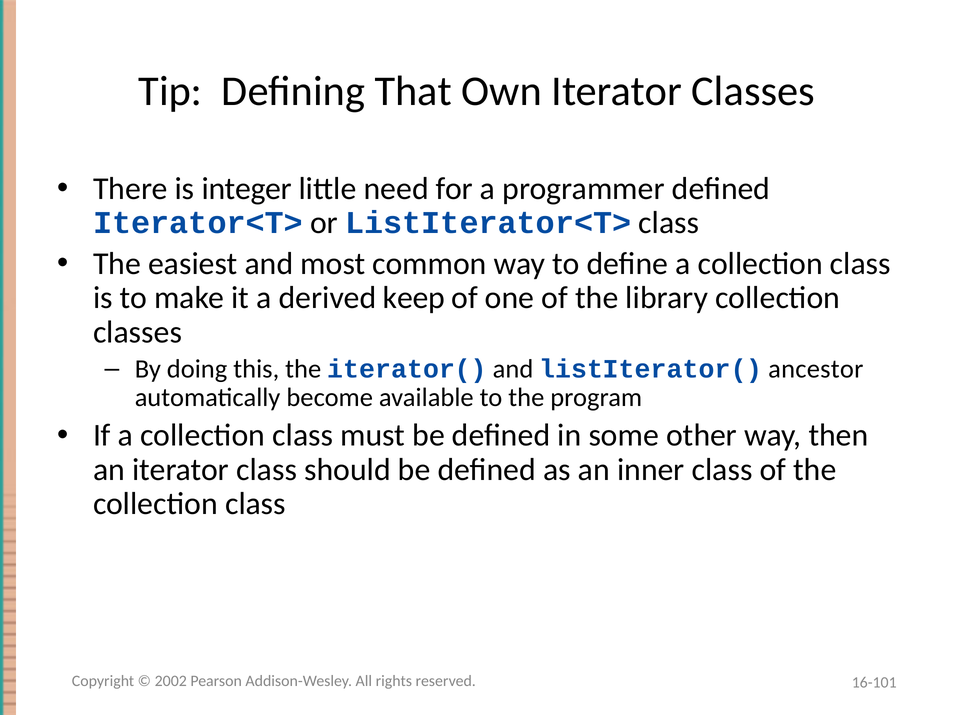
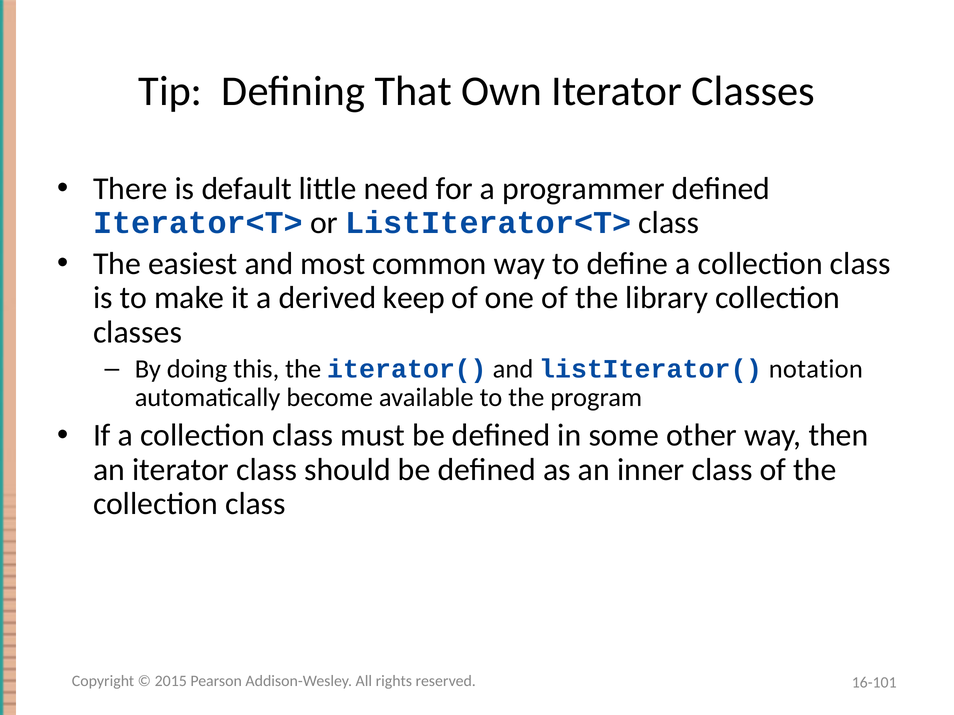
integer: integer -> default (247, 189)
ancestor: ancestor -> notation (816, 369)
2002: 2002 -> 2015 (171, 682)
